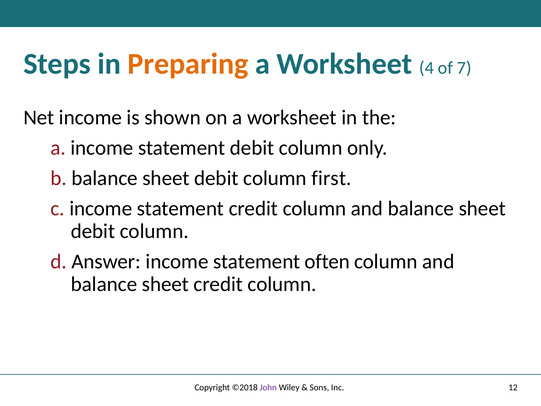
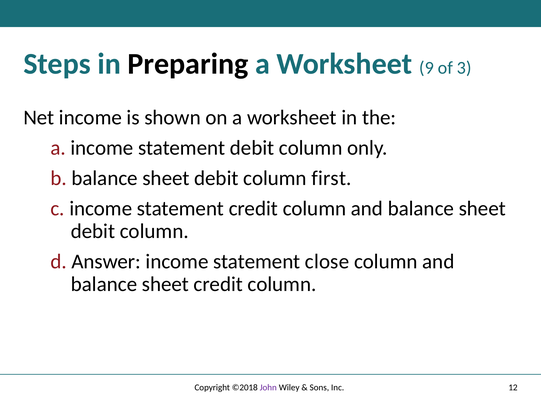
Preparing colour: orange -> black (188, 64)
4: 4 -> 9 (427, 68)
7: 7 -> 3 (464, 68)
often: often -> close (327, 261)
